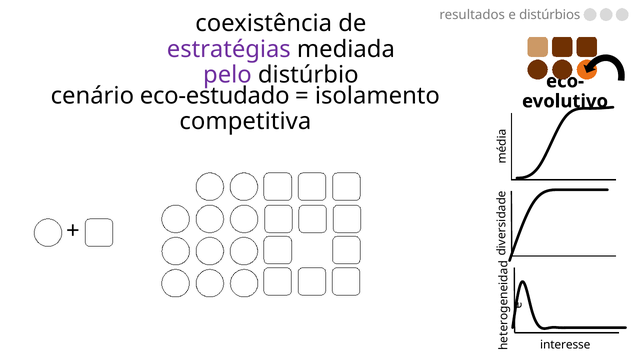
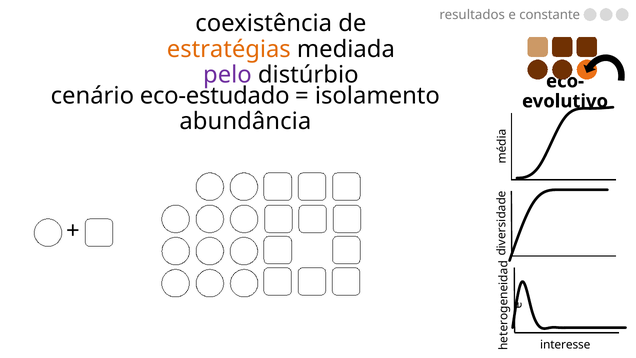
distúrbios: distúrbios -> constante (550, 15)
estratégias colour: purple -> orange (229, 49)
competitiva: competitiva -> abundância (245, 122)
